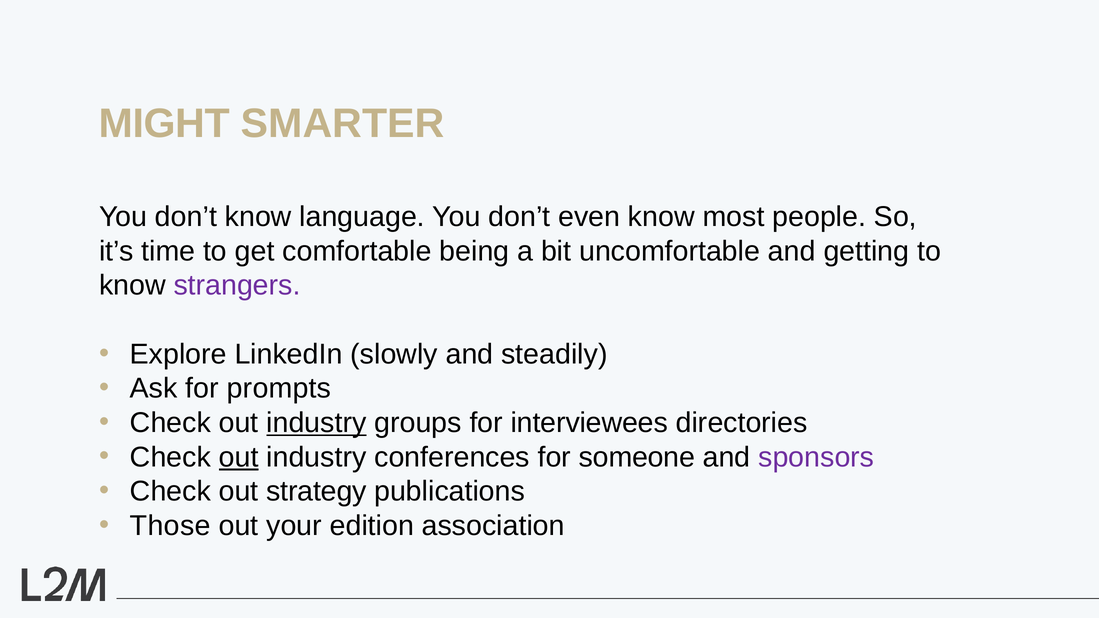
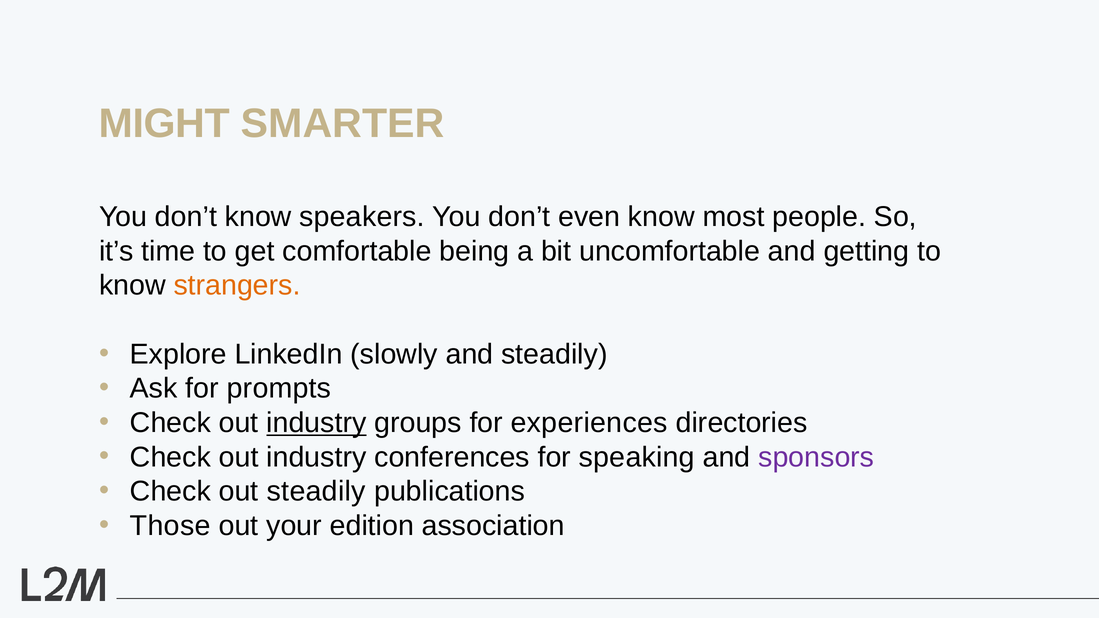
language: language -> speakers (362, 217)
strangers colour: purple -> orange (237, 286)
interviewees: interviewees -> experiences (589, 423)
out underline: present -> none (239, 457)
someone: someone -> speaking (637, 457)
out strategy: strategy -> steadily (316, 492)
